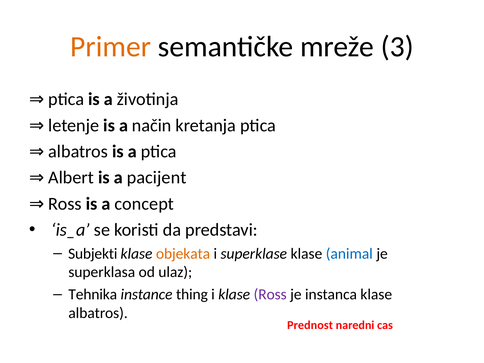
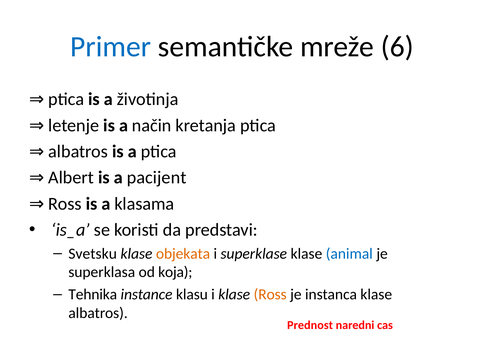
Primer colour: orange -> blue (111, 47)
3: 3 -> 6 (397, 47)
concept: concept -> klasama (144, 204)
Subjekti: Subjekti -> Svetsku (93, 254)
ulaz: ulaz -> koja (175, 272)
thing: thing -> klasu (192, 294)
Ross colour: purple -> orange (270, 294)
